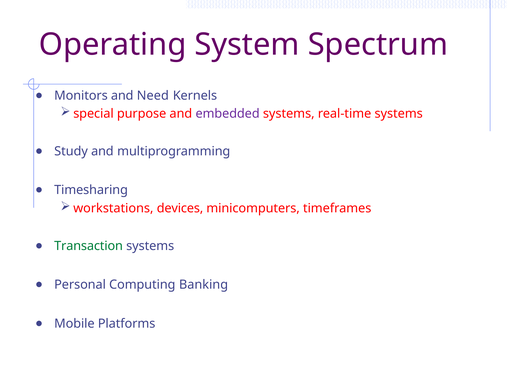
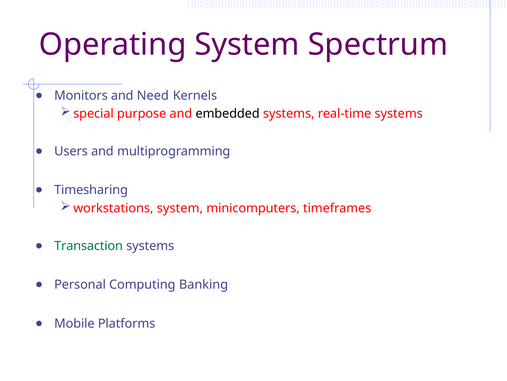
embedded colour: purple -> black (228, 114)
Study: Study -> Users (71, 151)
workstations devices: devices -> system (180, 208)
